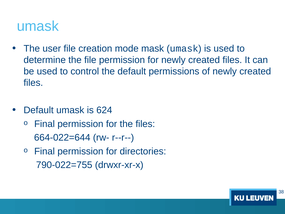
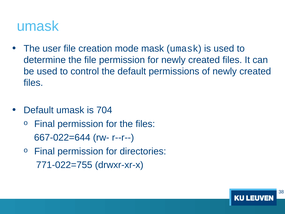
624: 624 -> 704 (104, 110)
664-022=644: 664-022=644 -> 667-022=644 (62, 137)
790-022=755: 790-022=755 -> 771-022=755 (64, 165)
